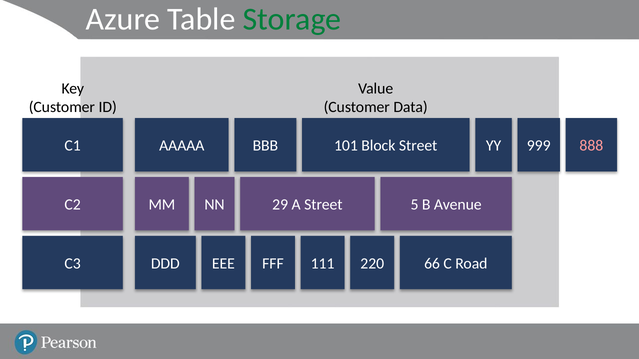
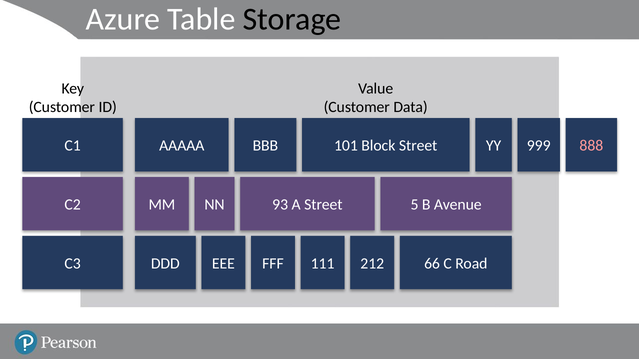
Storage colour: green -> black (292, 19)
29: 29 -> 93 (280, 205)
220: 220 -> 212 (372, 264)
